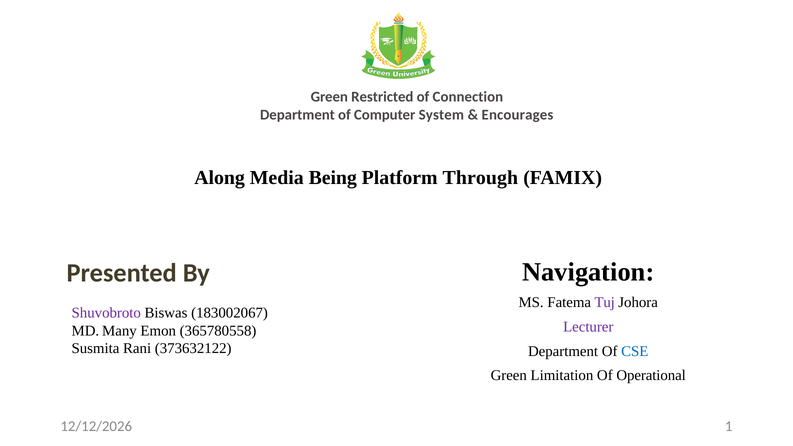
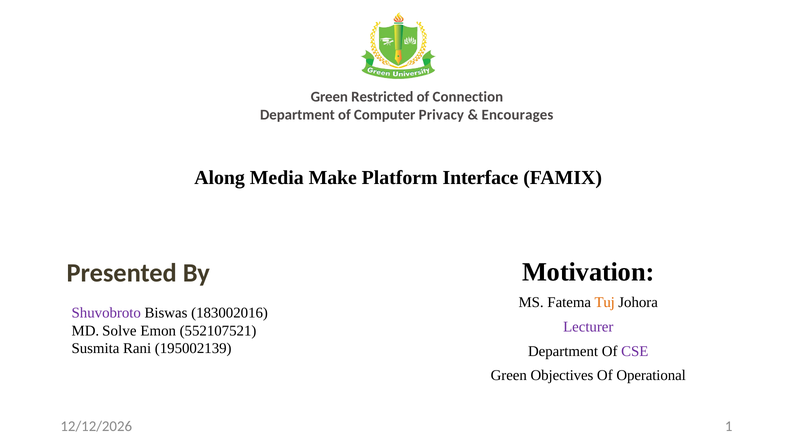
System: System -> Privacy (441, 115)
Being: Being -> Make (333, 178)
Through: Through -> Interface (480, 178)
Navigation: Navigation -> Motivation (588, 272)
Tuj colour: purple -> orange (605, 303)
183002067: 183002067 -> 183002016 (230, 313)
Many: Many -> Solve (119, 331)
365780558: 365780558 -> 552107521 (218, 331)
373632122: 373632122 -> 195002139 (193, 349)
CSE colour: blue -> purple (635, 351)
Limitation: Limitation -> Objectives (562, 376)
